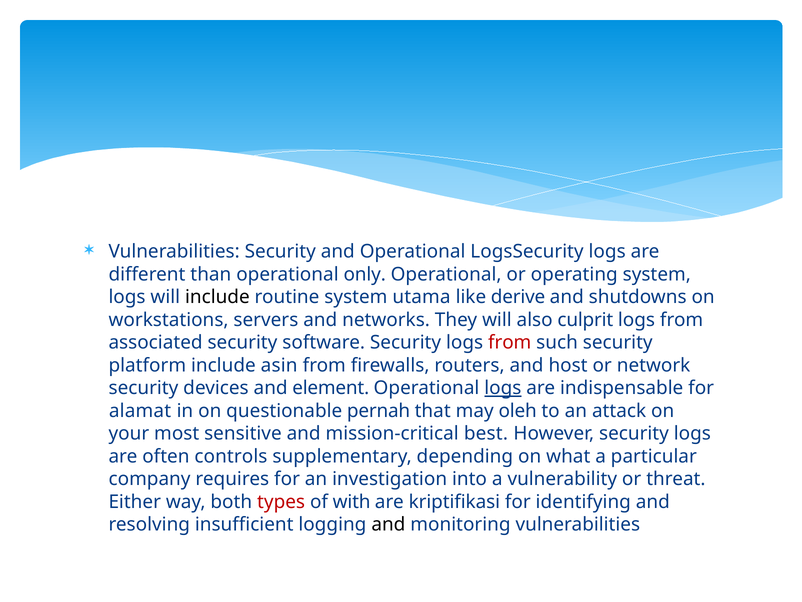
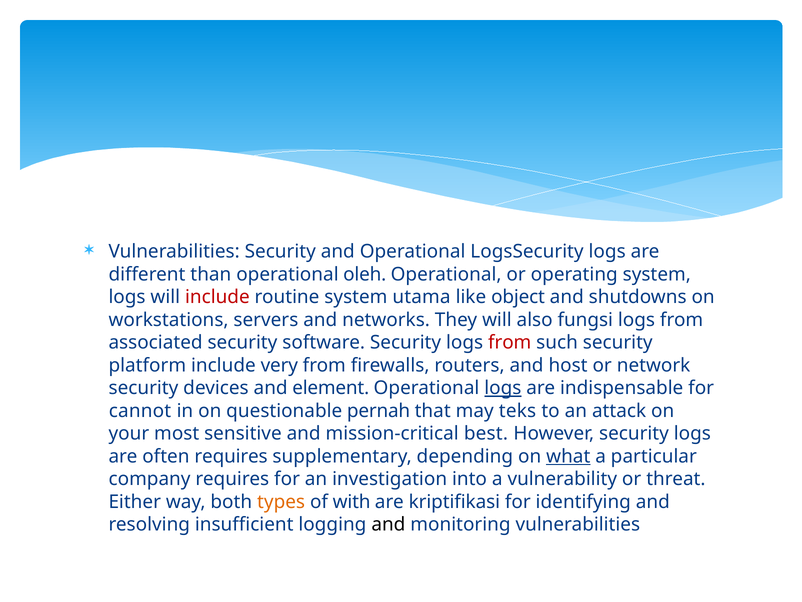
only: only -> oleh (365, 274)
include colour: black -> red (217, 297)
derive: derive -> object (518, 297)
culprit: culprit -> fungsi (585, 320)
asin: asin -> very (279, 365)
alamat: alamat -> cannot (140, 411)
oleh: oleh -> teks (517, 411)
often controls: controls -> requires (231, 456)
what underline: none -> present (568, 456)
types colour: red -> orange (281, 501)
